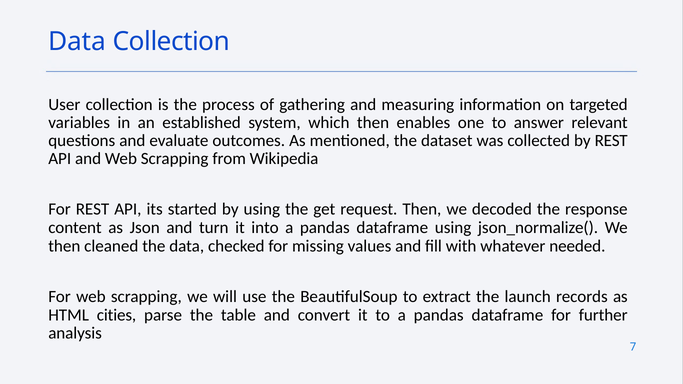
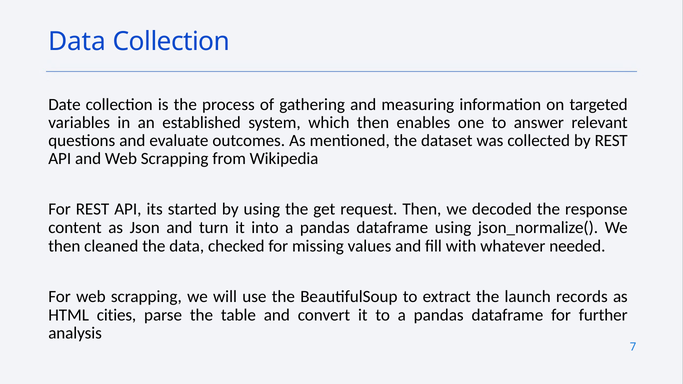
User: User -> Date (64, 105)
